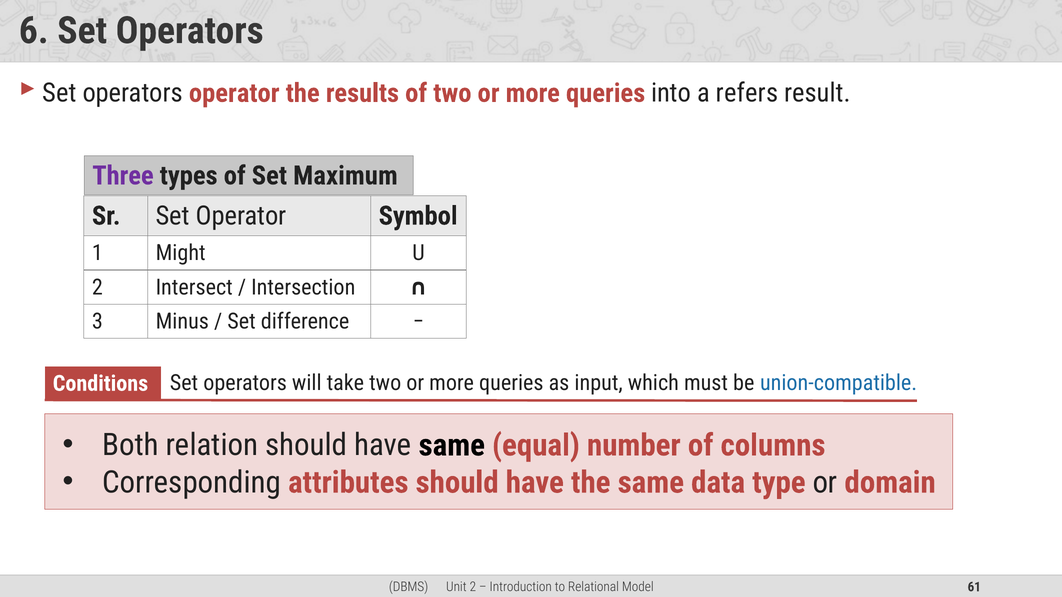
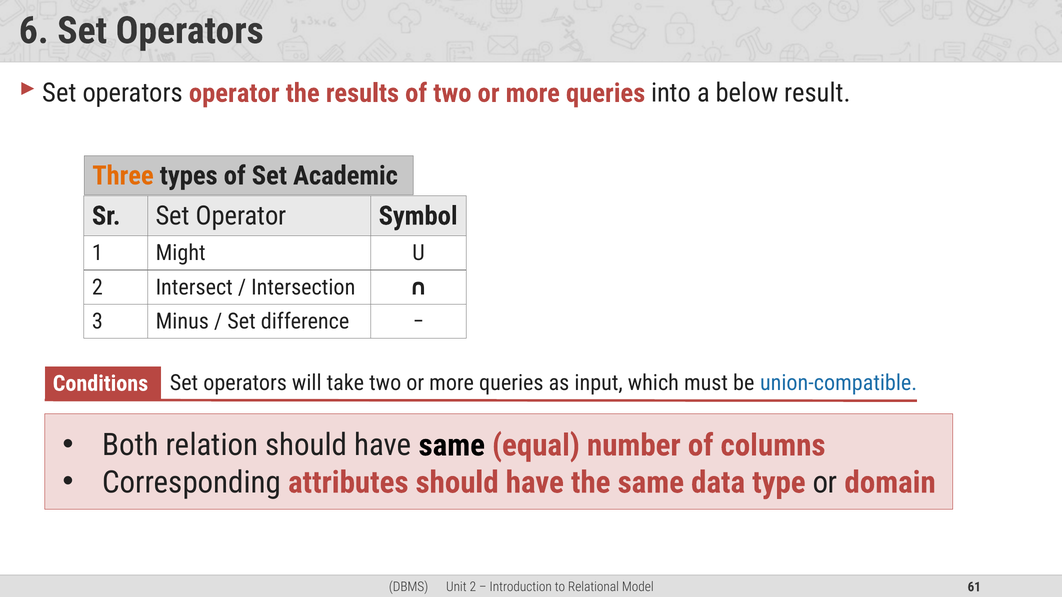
refers: refers -> below (747, 93)
Three colour: purple -> orange (123, 176)
Maximum: Maximum -> Academic (345, 176)
